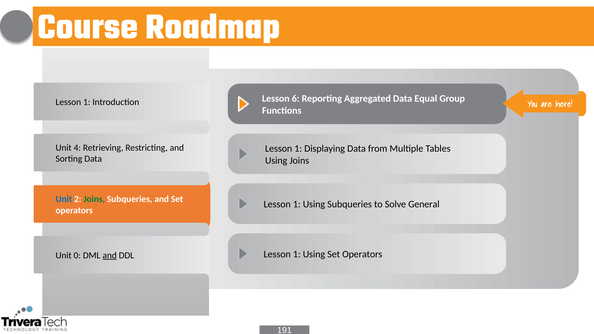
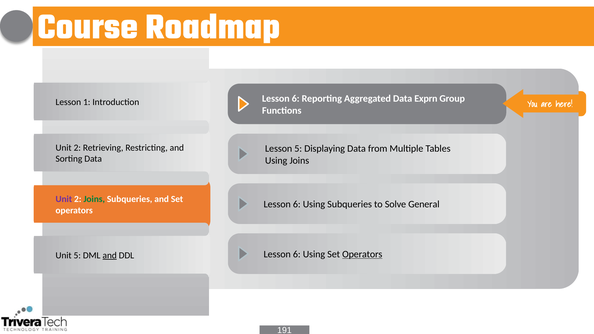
Equal: Equal -> Exprn (426, 99)
4: 4 -> 2 (77, 148)
1: 1 -> 5 (298, 149)
Unit colour: blue -> purple (64, 199)
1: 1 -> 6 (297, 204)
1: 1 -> 6 (297, 254)
Operators underline: none -> present (362, 254)
Unit 0: 0 -> 5 (77, 256)
